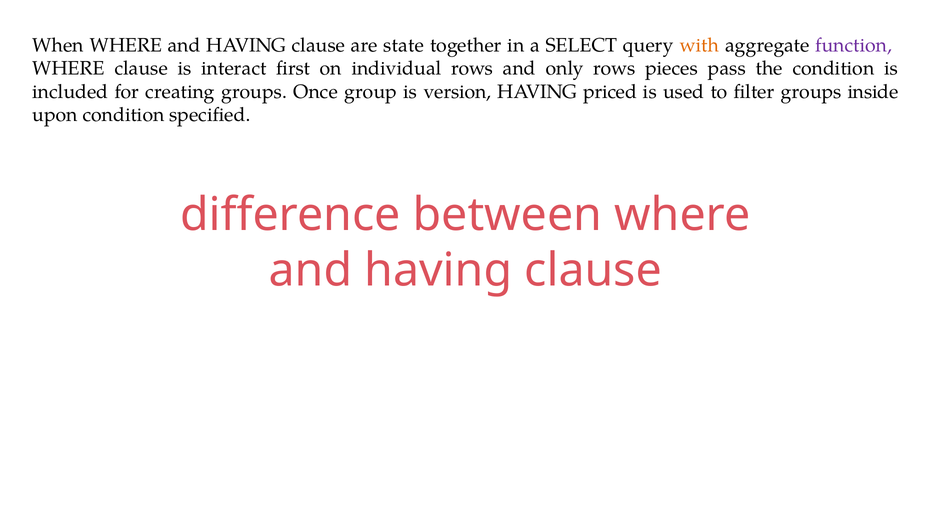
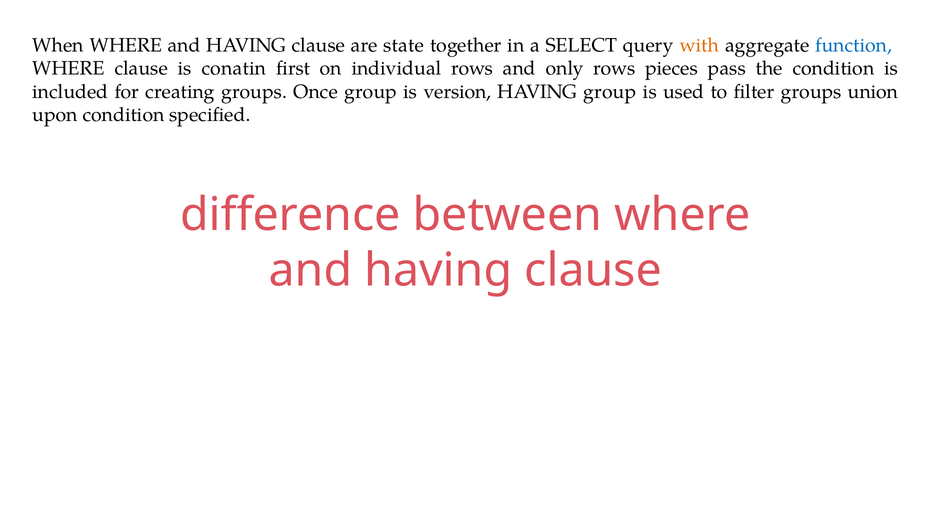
function colour: purple -> blue (854, 45)
interact: interact -> conatin (234, 69)
HAVING priced: priced -> group (610, 92)
inside: inside -> union (873, 92)
